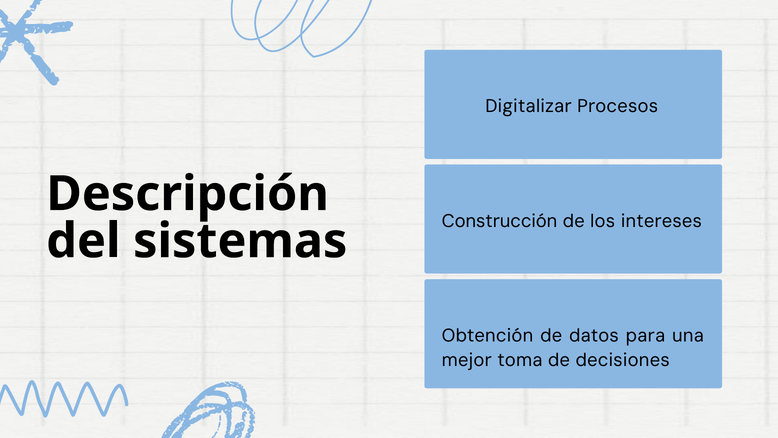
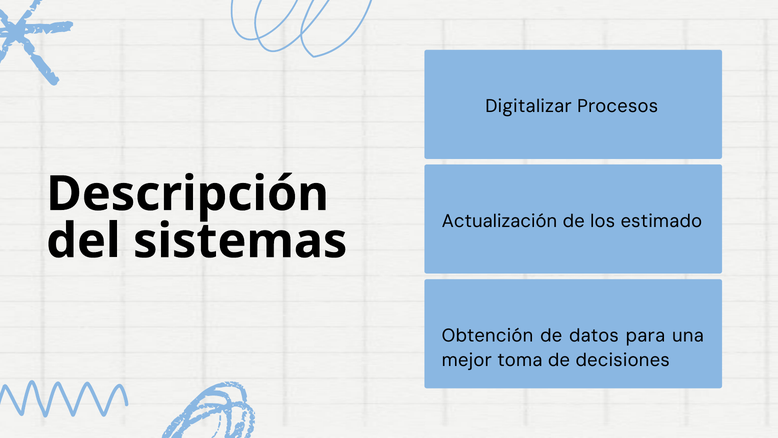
Construcción: Construcción -> Actualización (499, 221)
intereses: intereses -> estimado (661, 221)
